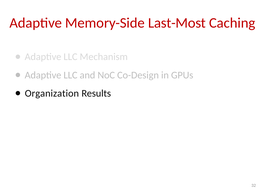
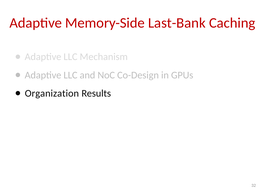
Last-Most: Last-Most -> Last-Bank (177, 23)
